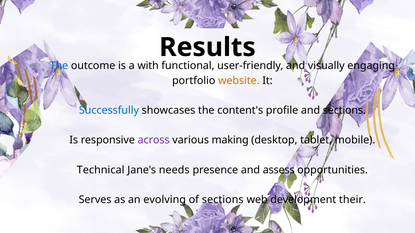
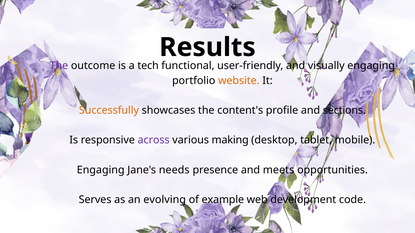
The colour: blue -> purple (59, 66)
with: with -> tech (148, 66)
Successfully colour: blue -> orange (109, 111)
Technical: Technical -> Engaging (101, 170)
assess: assess -> meets (279, 170)
of sections: sections -> example (223, 200)
their: their -> code (352, 200)
